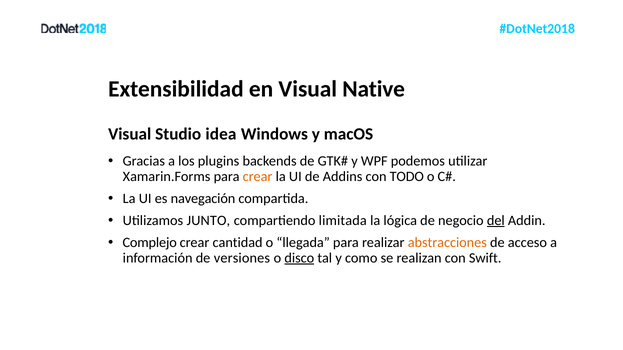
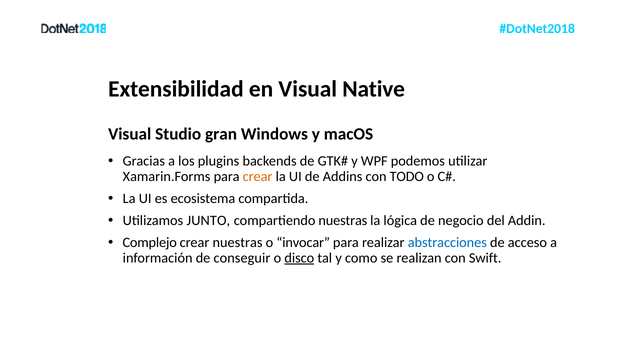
idea: idea -> gran (221, 134)
navegación: navegación -> ecosistema (203, 199)
compartiendo limitada: limitada -> nuestras (343, 221)
del underline: present -> none (496, 221)
crear cantidad: cantidad -> nuestras (238, 243)
llegada: llegada -> invocar (303, 243)
abstracciones colour: orange -> blue (447, 243)
versiones: versiones -> conseguir (242, 258)
